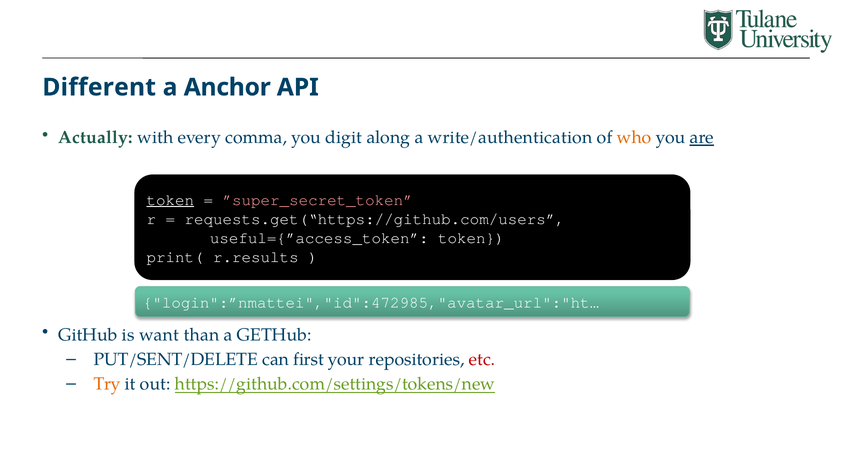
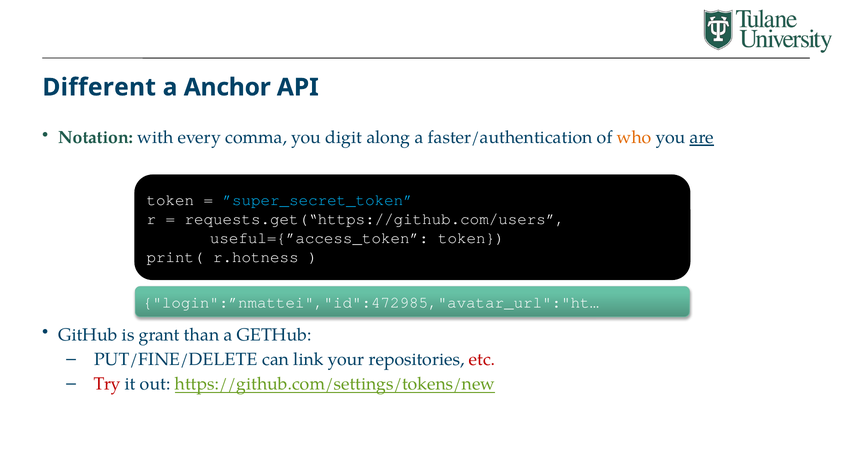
Actually: Actually -> Notation (96, 138)
write/authentication: write/authentication -> faster/authentication (510, 138)
token underline: present -> none (170, 200)
”super_secret_token colour: pink -> light blue (318, 200)
r.results: r.results -> r.hotness (256, 257)
want: want -> grant (159, 335)
PUT/SENT/DELETE: PUT/SENT/DELETE -> PUT/FINE/DELETE (176, 360)
first: first -> link (308, 360)
Try colour: orange -> red (107, 384)
